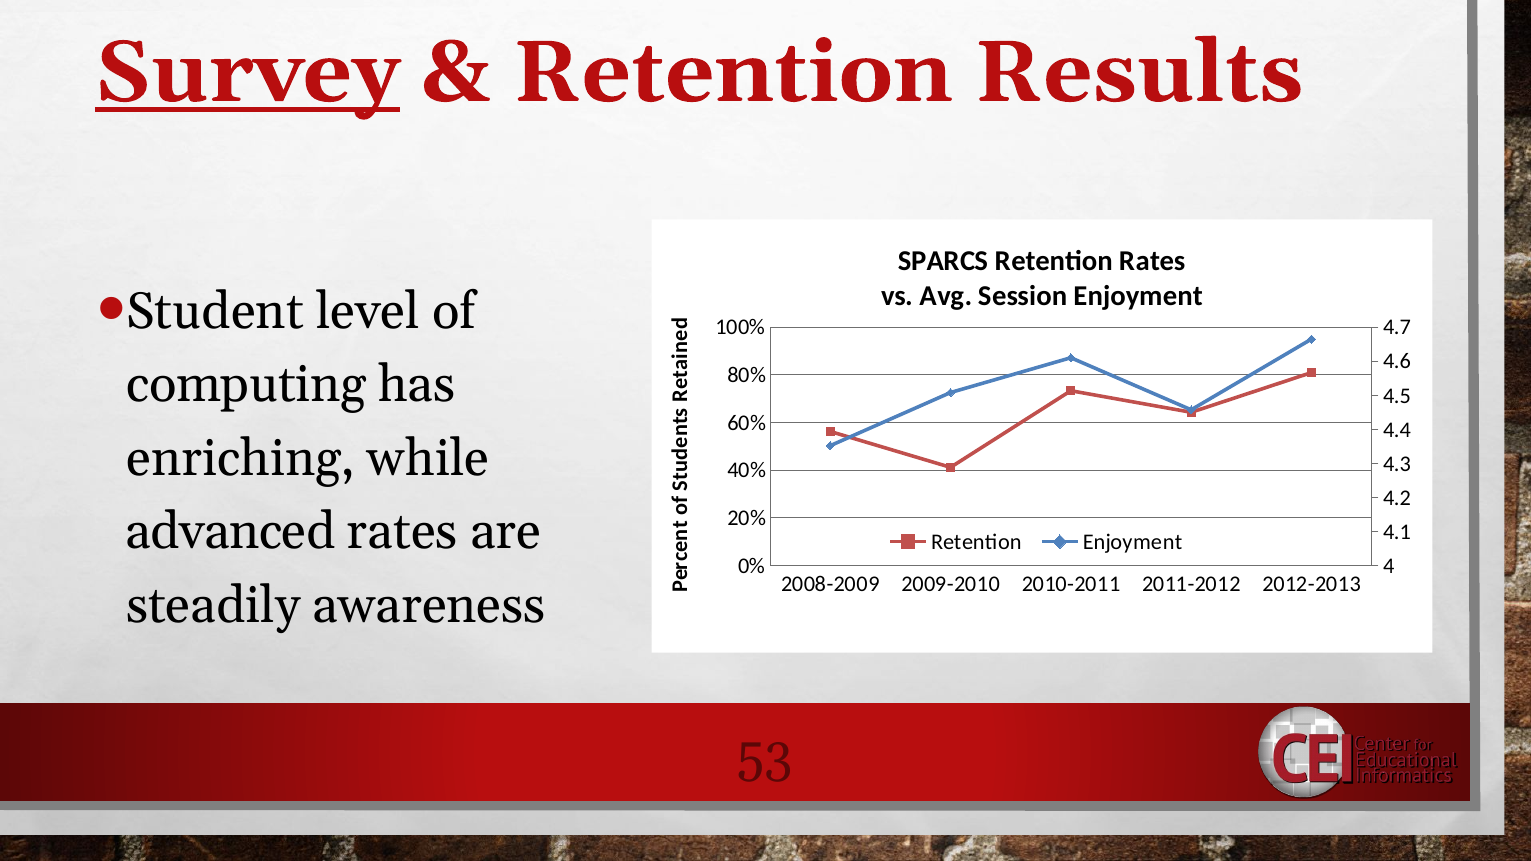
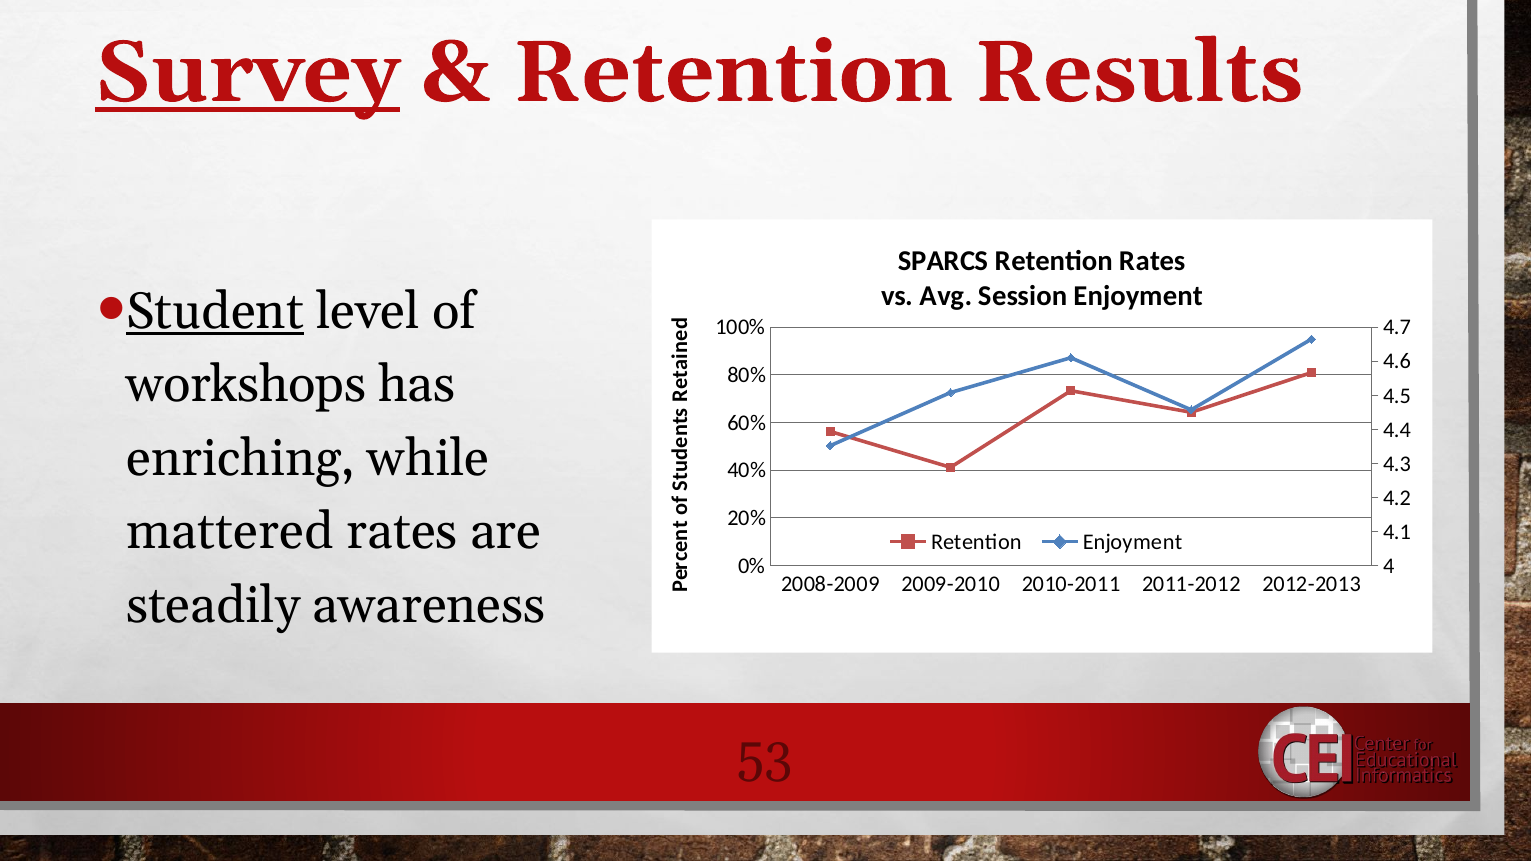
Student underline: none -> present (215, 311)
computing: computing -> workshops (246, 385)
advanced: advanced -> mattered (230, 532)
